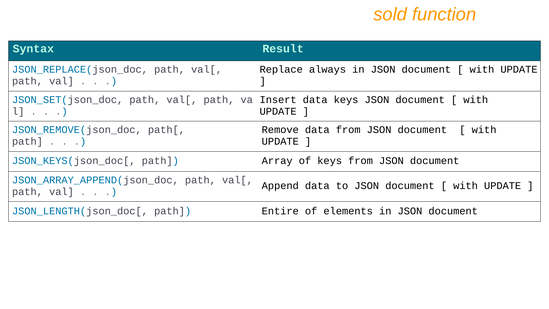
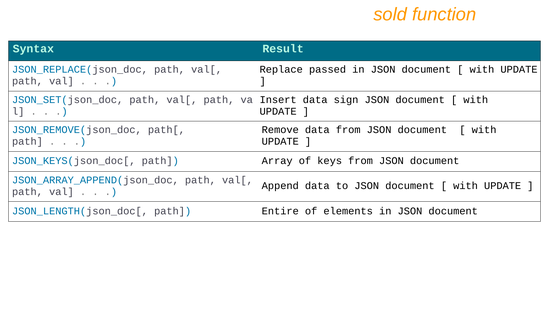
always: always -> passed (328, 69)
data keys: keys -> sign (346, 100)
